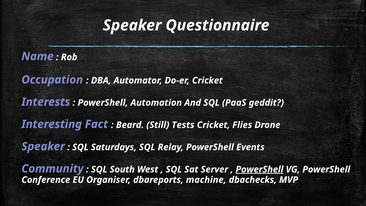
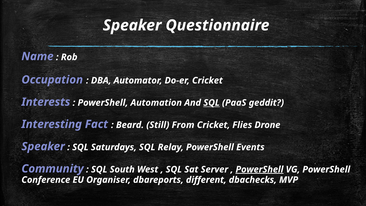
SQL underline: none -> present (212, 103)
Tests: Tests -> From (183, 125)
machine: machine -> different (206, 180)
